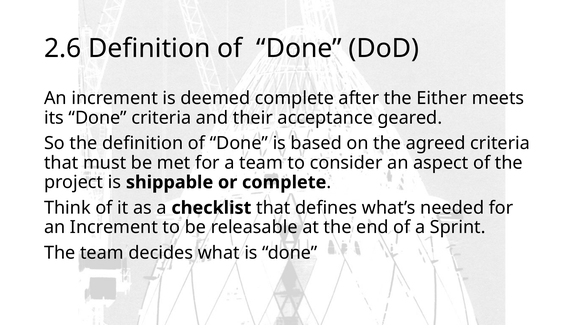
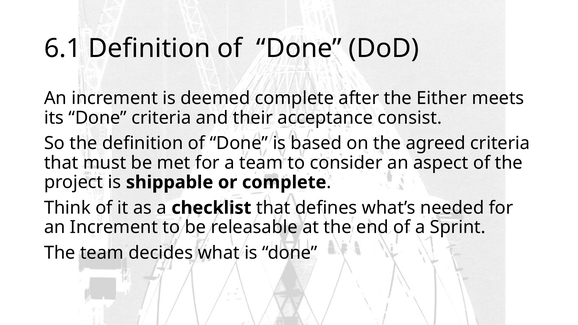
2.6: 2.6 -> 6.1 (63, 49)
geared: geared -> consist (410, 118)
